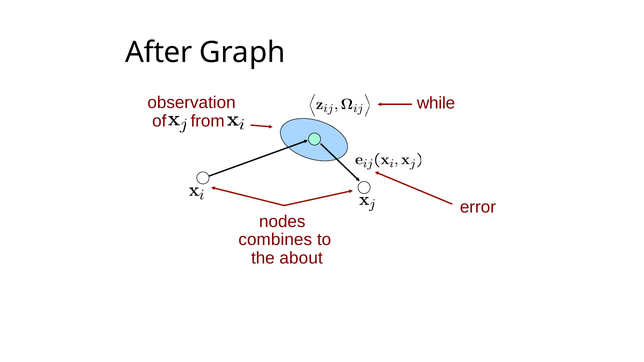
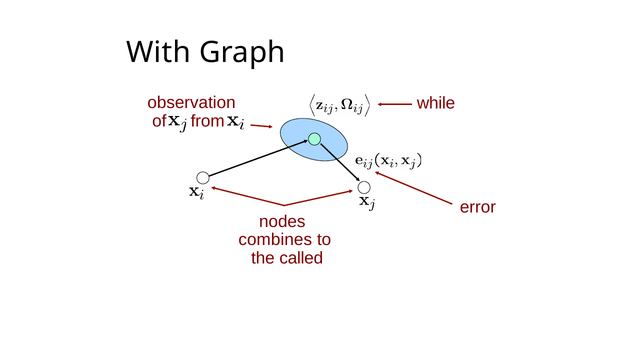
After: After -> With (158, 53)
about: about -> called (301, 258)
